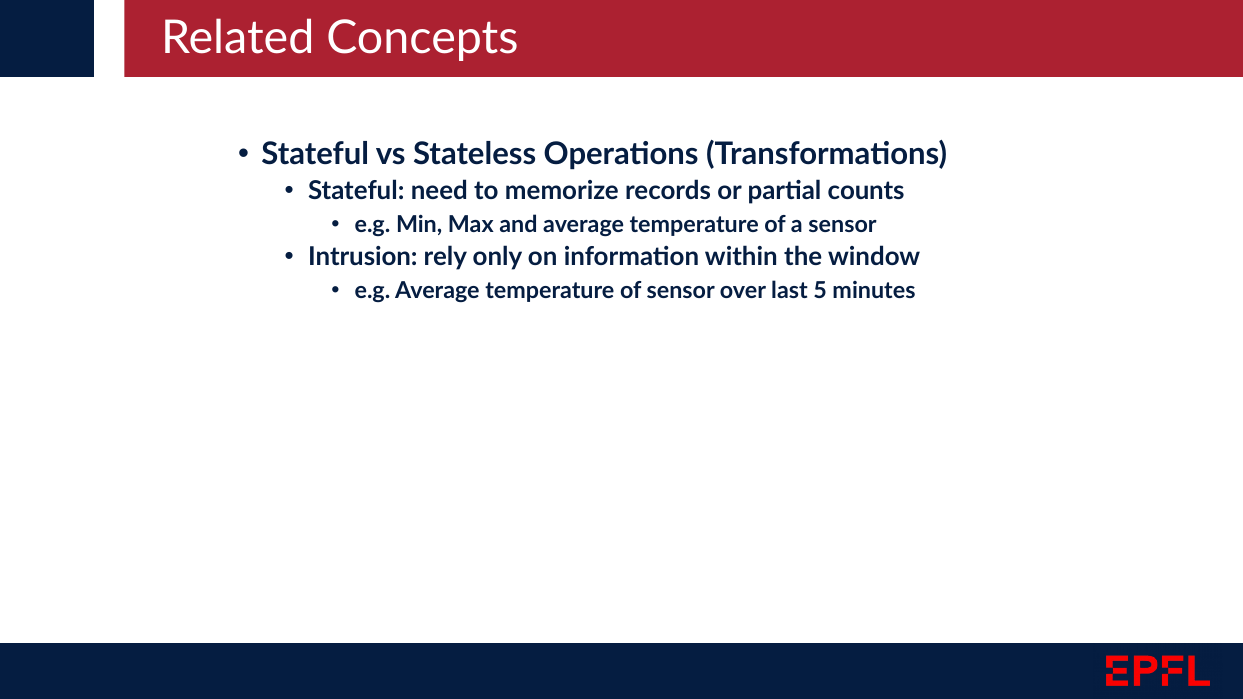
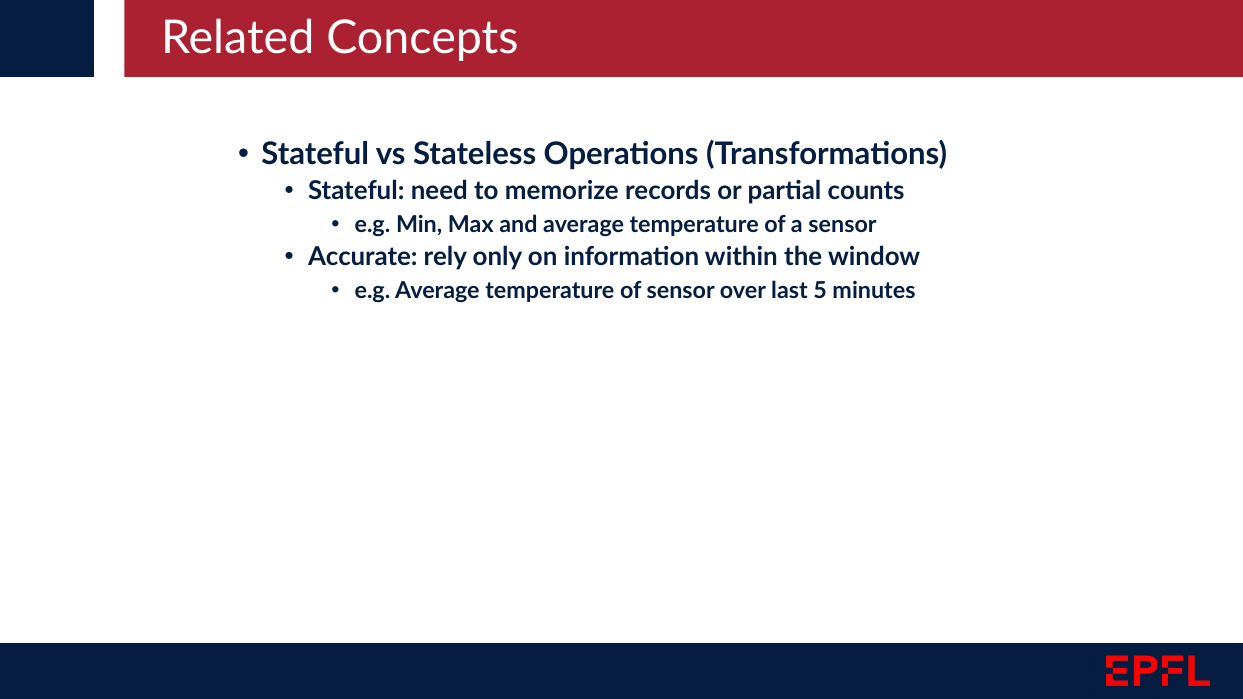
Intrusion: Intrusion -> Accurate (363, 257)
